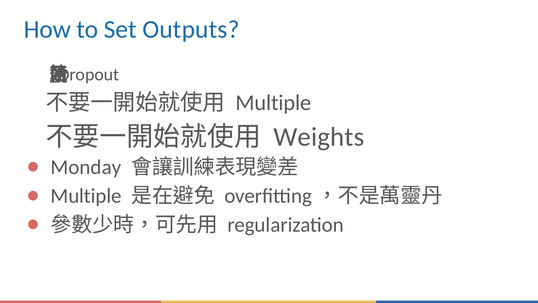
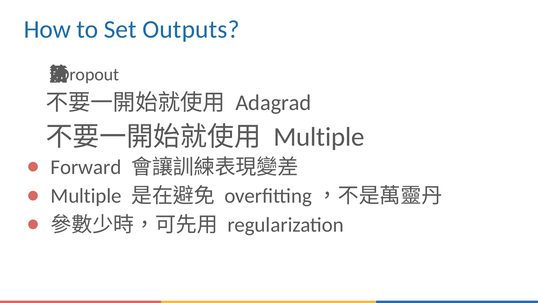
Multiple: Multiple -> Adagrad (273, 103)
Weights: Weights -> Multiple (319, 137)
Monday: Monday -> Forward (86, 167)
